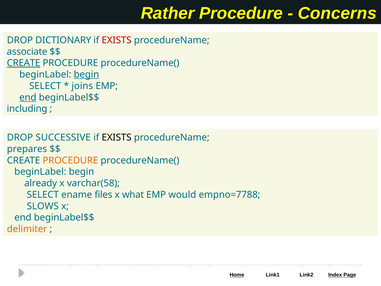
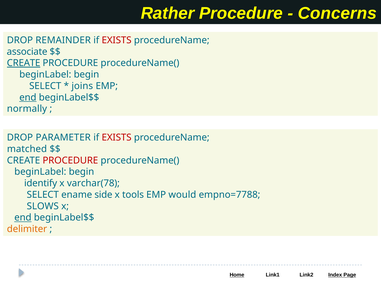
DICTIONARY: DICTIONARY -> REMAINDER (63, 40)
begin underline: present -> none (86, 74)
including: including -> normally (27, 109)
SUCCESSIVE: SUCCESSIVE -> PARAMETER (63, 137)
EXISTS colour: black -> red (117, 137)
prepares: prepares -> matched (27, 149)
PROCEDURE colour: orange -> red (70, 160)
already: already -> identify (41, 183)
varchar(58: varchar(58 -> varchar(78 (93, 183)
files: files -> side (103, 195)
what: what -> tools (133, 195)
end underline: none -> present (23, 217)
